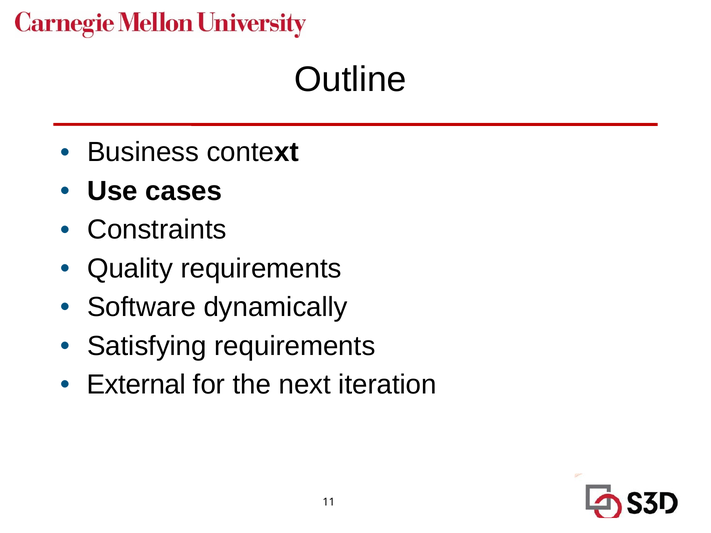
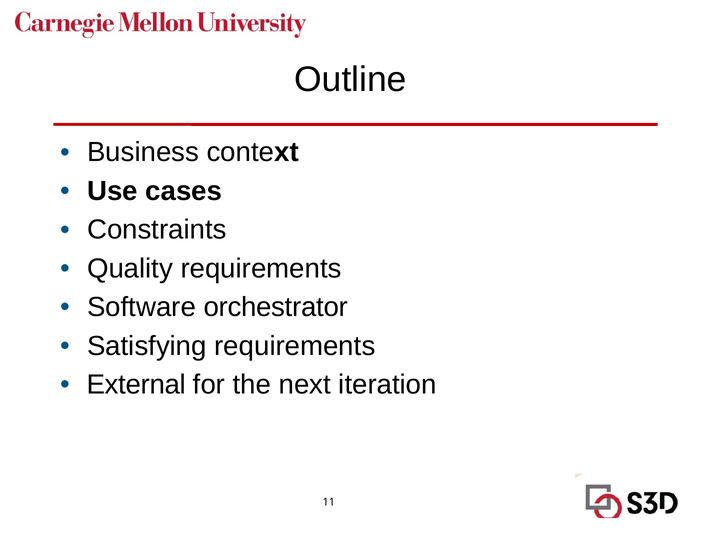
dynamically: dynamically -> orchestrator (276, 307)
